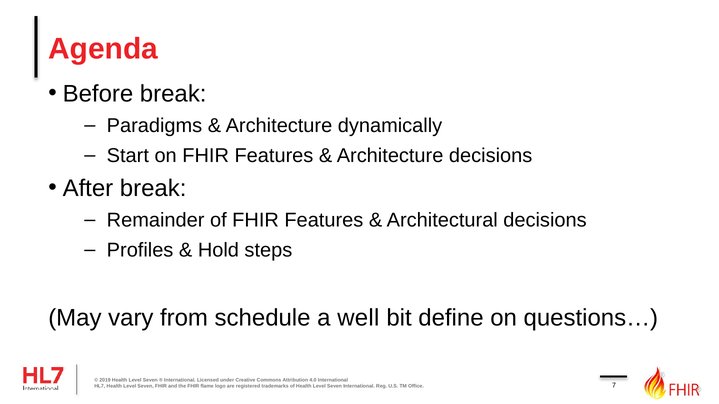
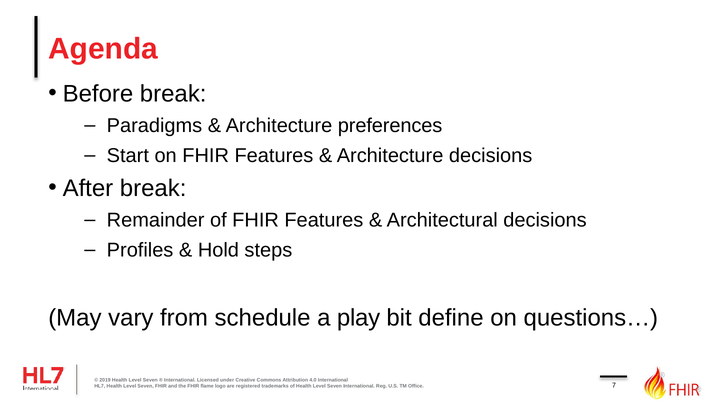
dynamically: dynamically -> preferences (390, 126)
well: well -> play (359, 318)
